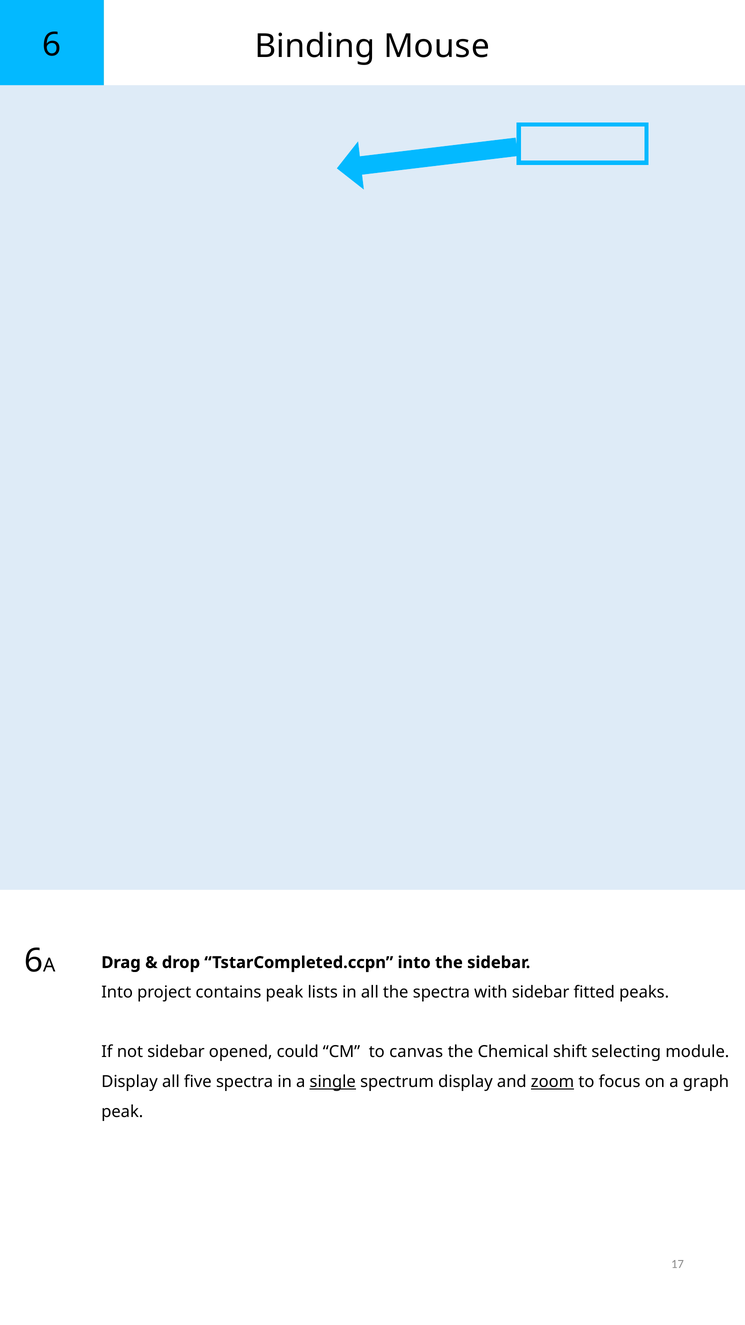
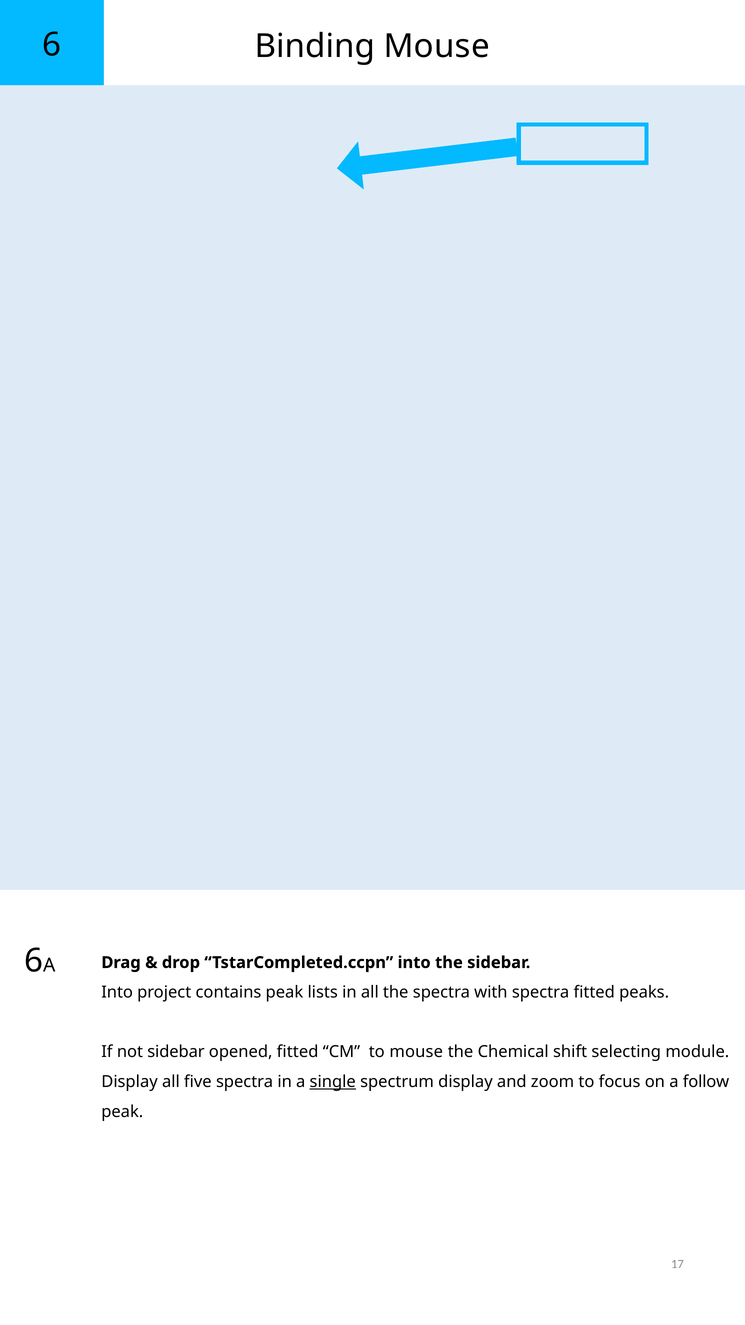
with sidebar: sidebar -> spectra (541, 992)
opened could: could -> fitted (298, 1052)
to canvas: canvas -> mouse (416, 1052)
zoom underline: present -> none (552, 1081)
graph: graph -> follow (706, 1081)
